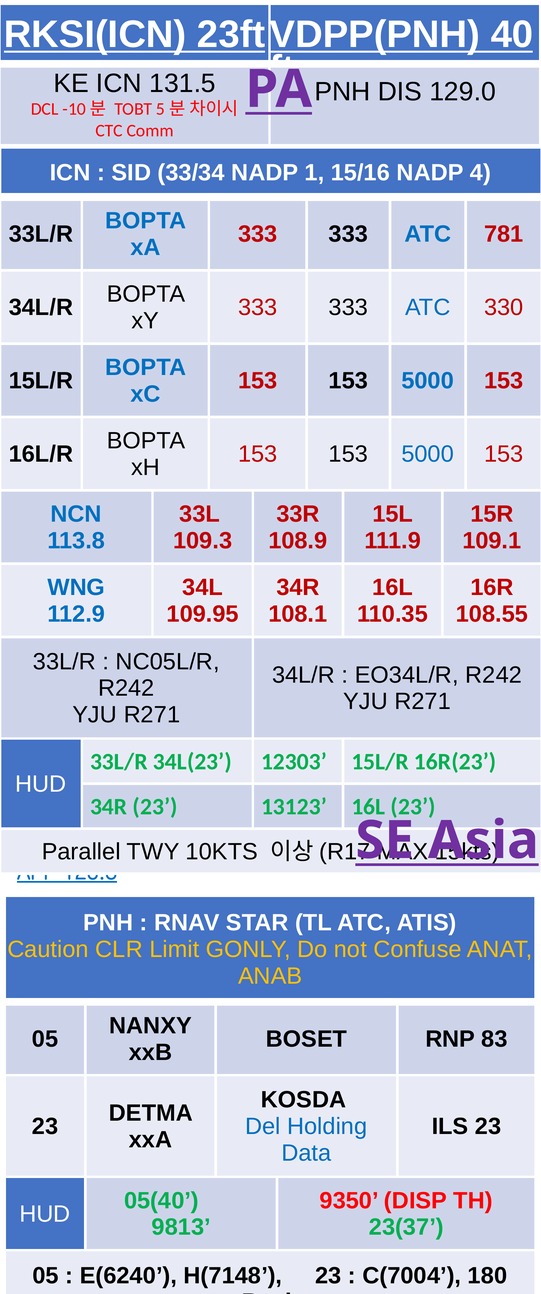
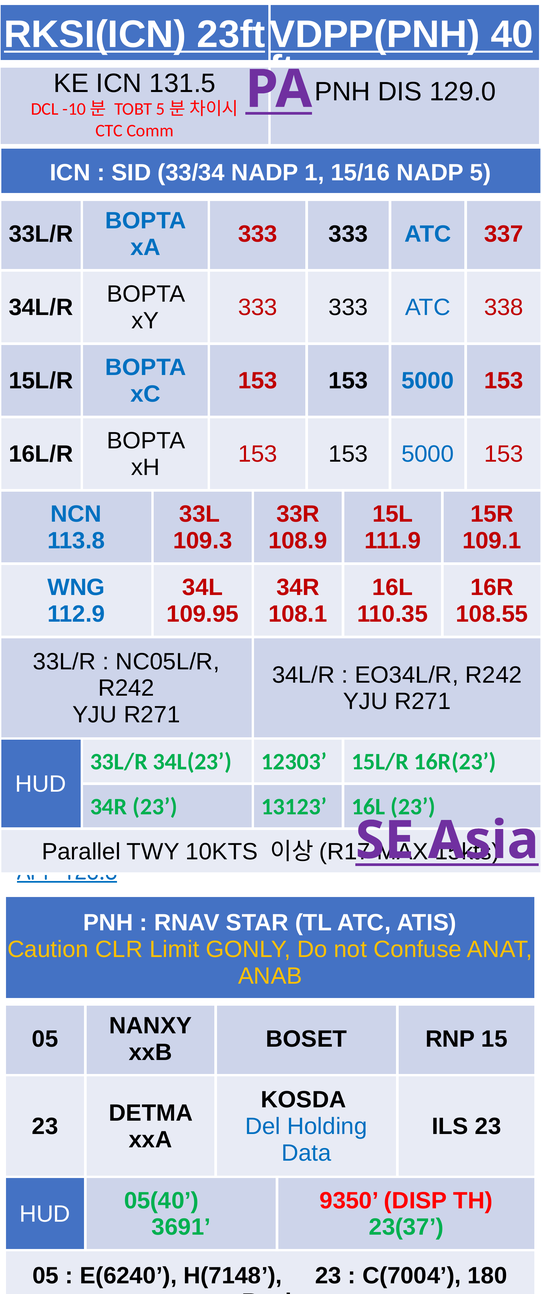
NADP 4: 4 -> 5 (480, 173)
781: 781 -> 337 (504, 234)
330: 330 -> 338 (504, 308)
83: 83 -> 15 (494, 1039)
9813: 9813 -> 3691 (181, 1228)
